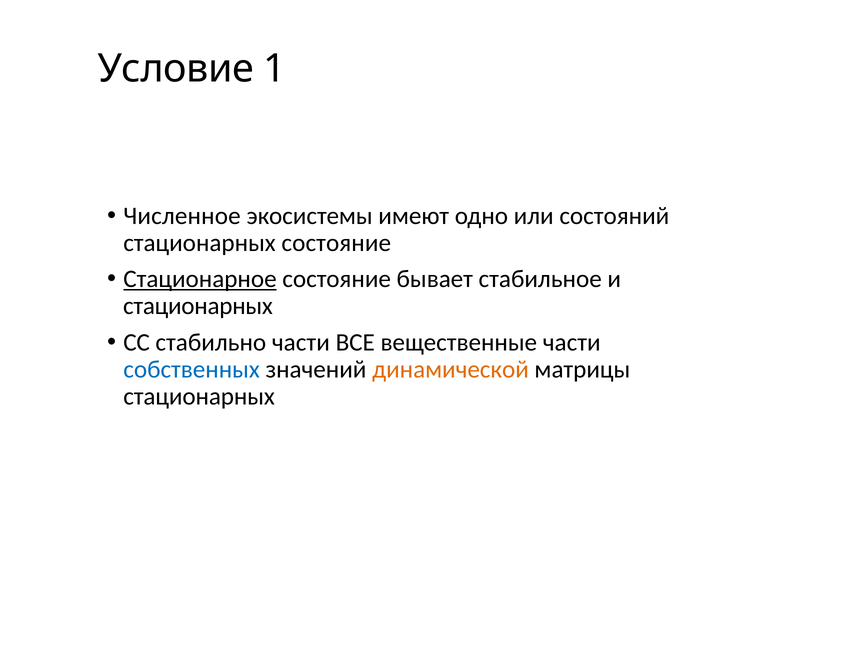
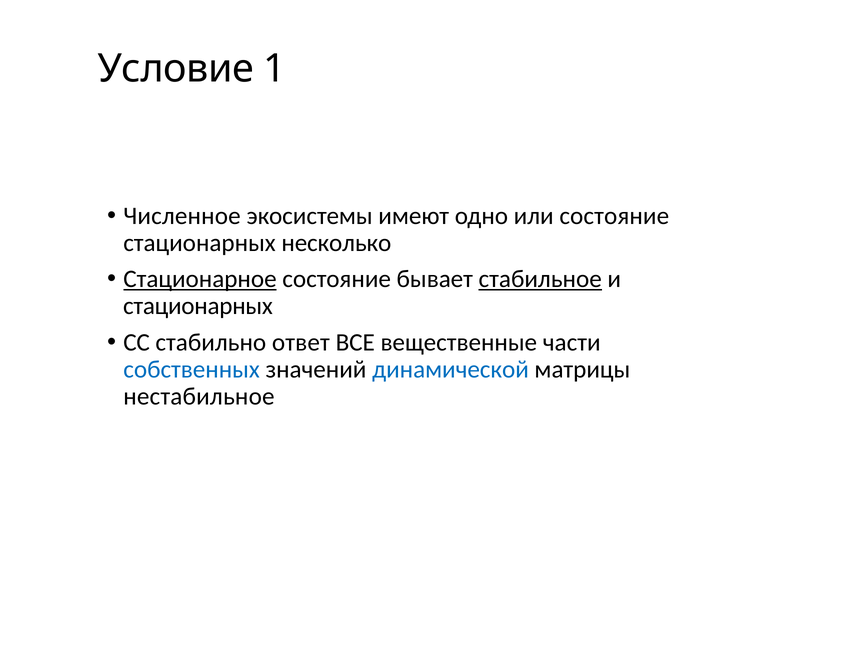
или состояний: состояний -> состояние (614, 216)
стационарных состояние: состояние -> несколько (336, 243)
стабильное underline: none -> present (540, 279)
стабильно части: части -> ответ (301, 343)
динамической colour: orange -> blue (451, 370)
стационарных: стационарных -> нестабильное (199, 397)
